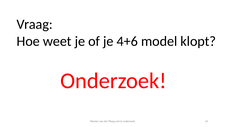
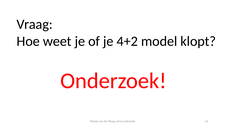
4+6: 4+6 -> 4+2 (127, 41)
